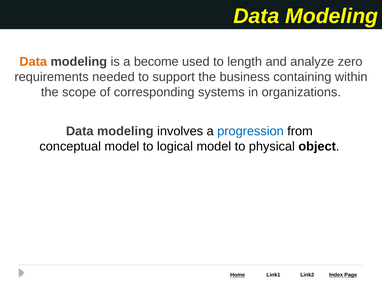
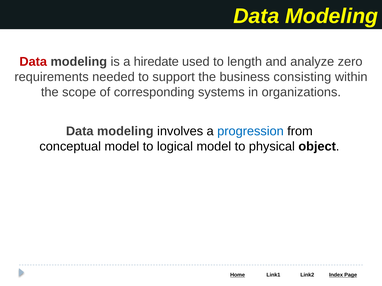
Data colour: orange -> red (33, 62)
become: become -> hiredate (156, 62)
containing: containing -> consisting (302, 77)
